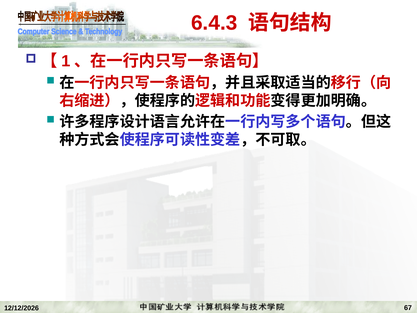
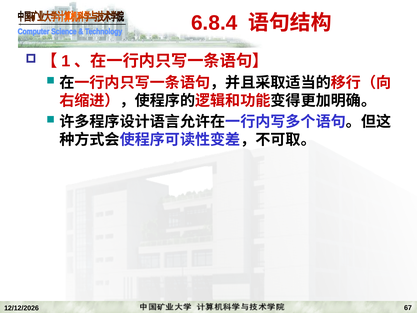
6.4.3: 6.4.3 -> 6.8.4 (214, 23)
